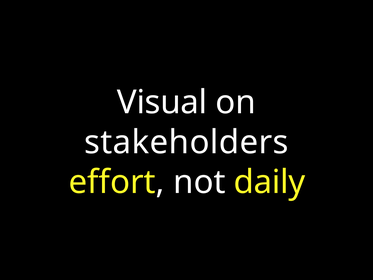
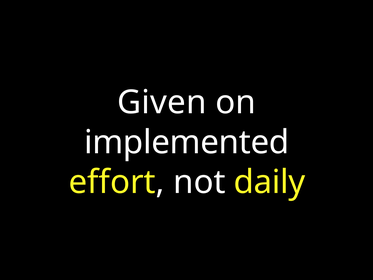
Visual: Visual -> Given (162, 102)
stakeholders: stakeholders -> implemented (187, 142)
